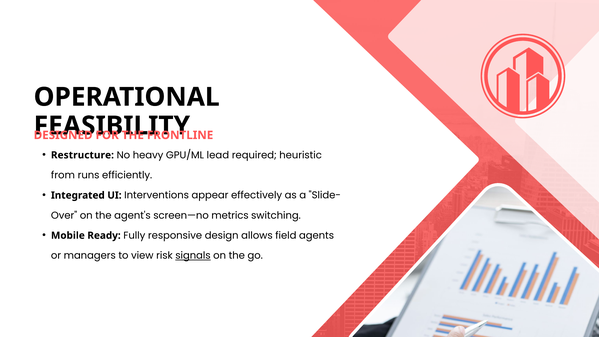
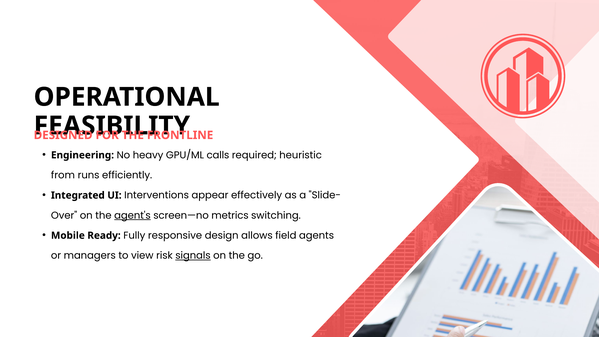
Restructure: Restructure -> Engineering (82, 155)
lead: lead -> calls (218, 155)
agent's underline: none -> present (132, 215)
